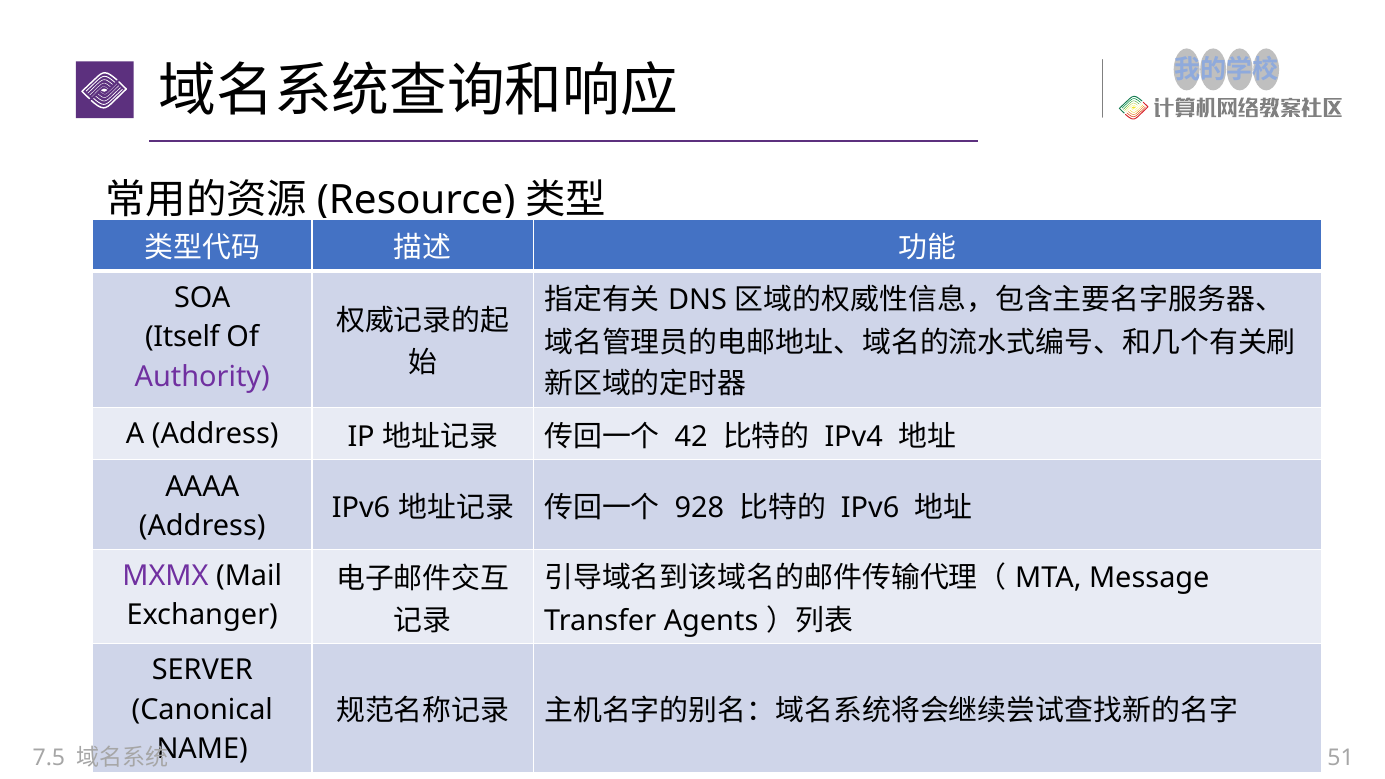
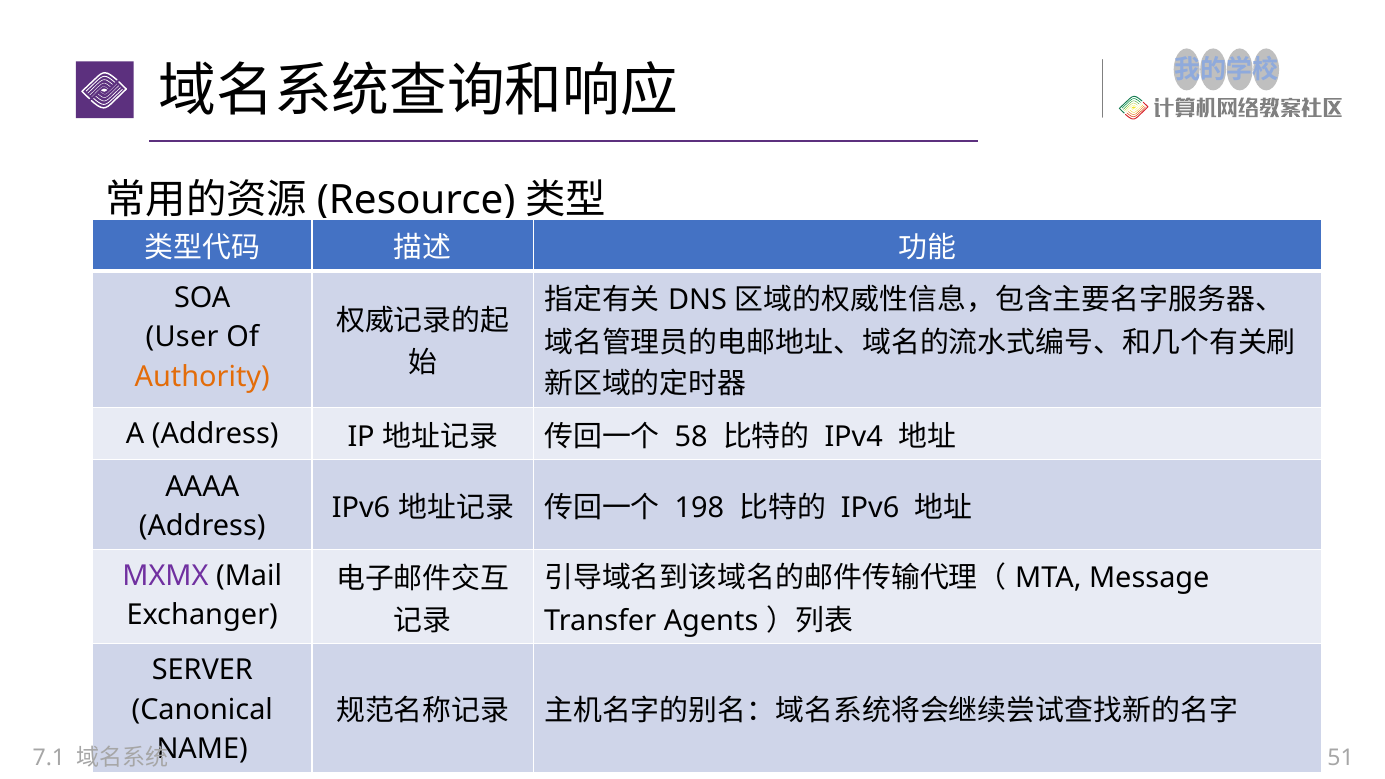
Itself: Itself -> User (182, 337)
Authority colour: purple -> orange (202, 377)
42: 42 -> 58 (691, 437)
928: 928 -> 198 (699, 508)
7.5: 7.5 -> 7.1 (49, 758)
